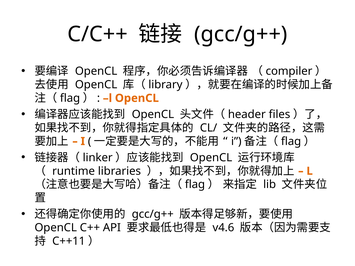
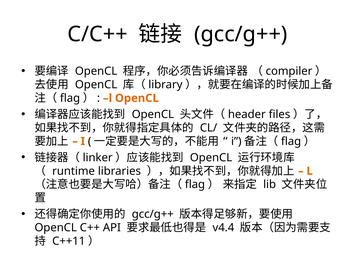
v4.6: v4.6 -> v4.4 (223, 228)
